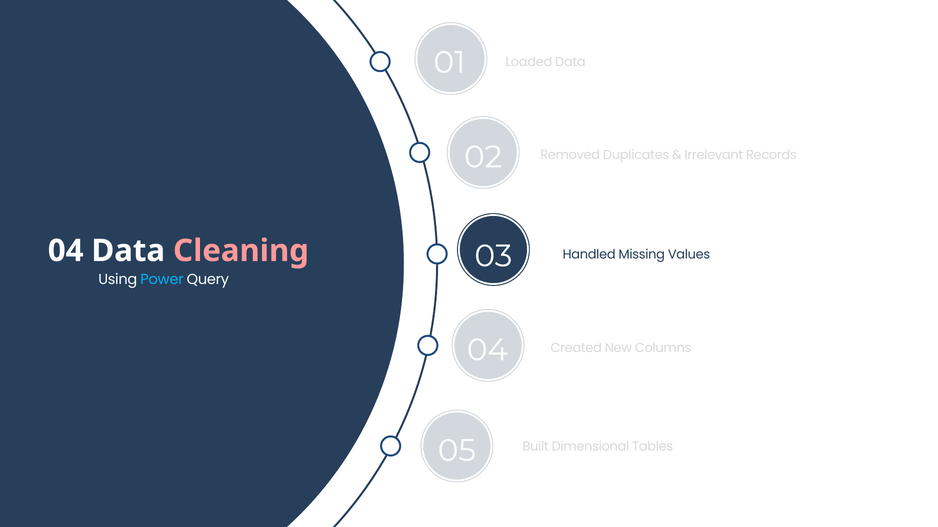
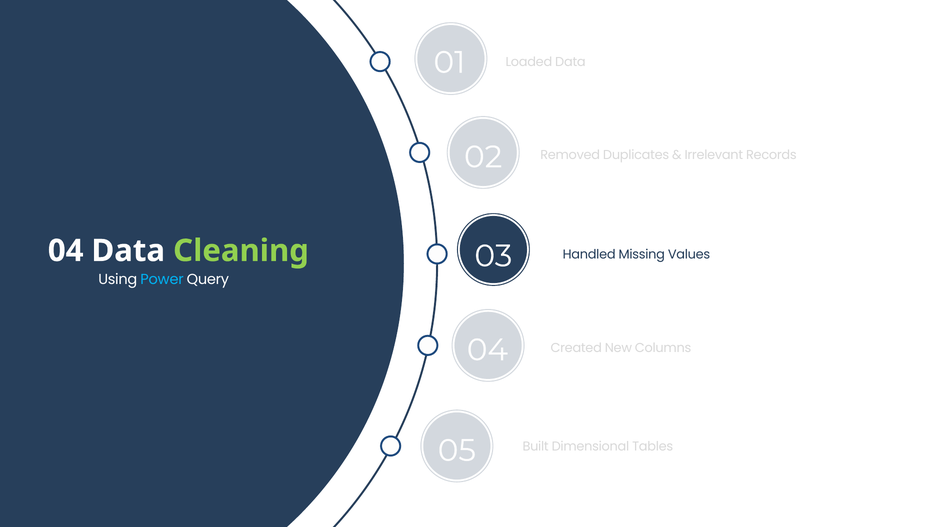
Cleaning colour: pink -> light green (241, 251)
